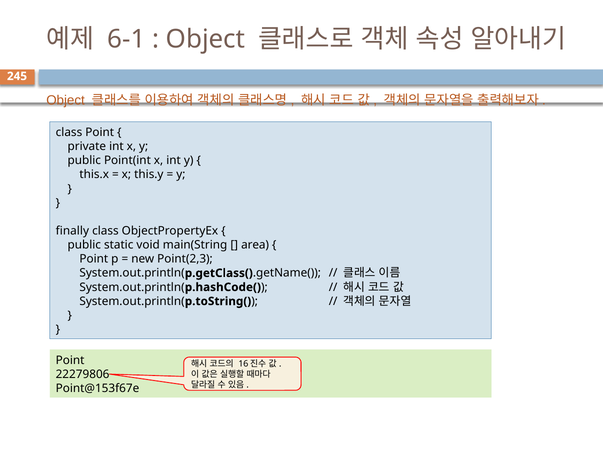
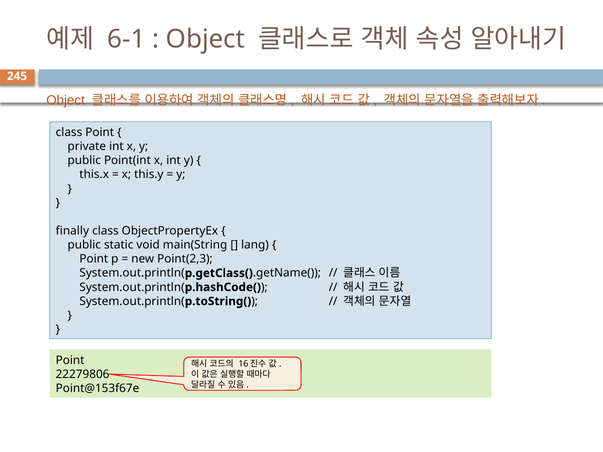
area: area -> lang (255, 245)
